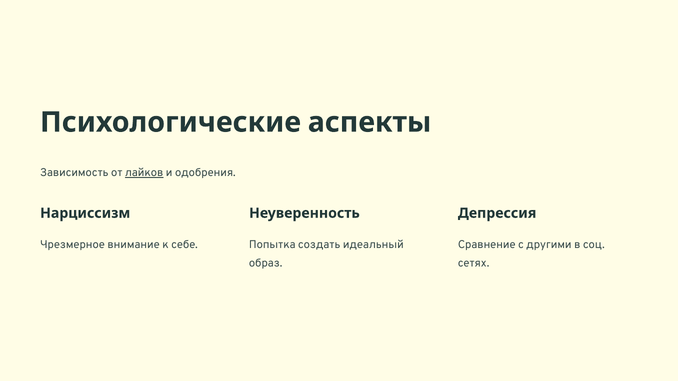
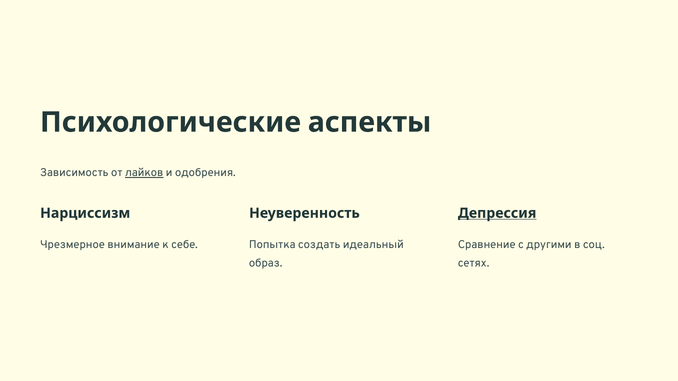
Депрессия underline: none -> present (497, 213)
